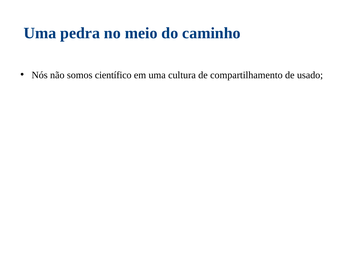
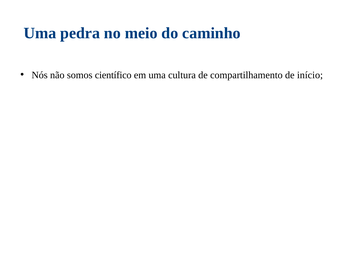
usado: usado -> início (310, 75)
